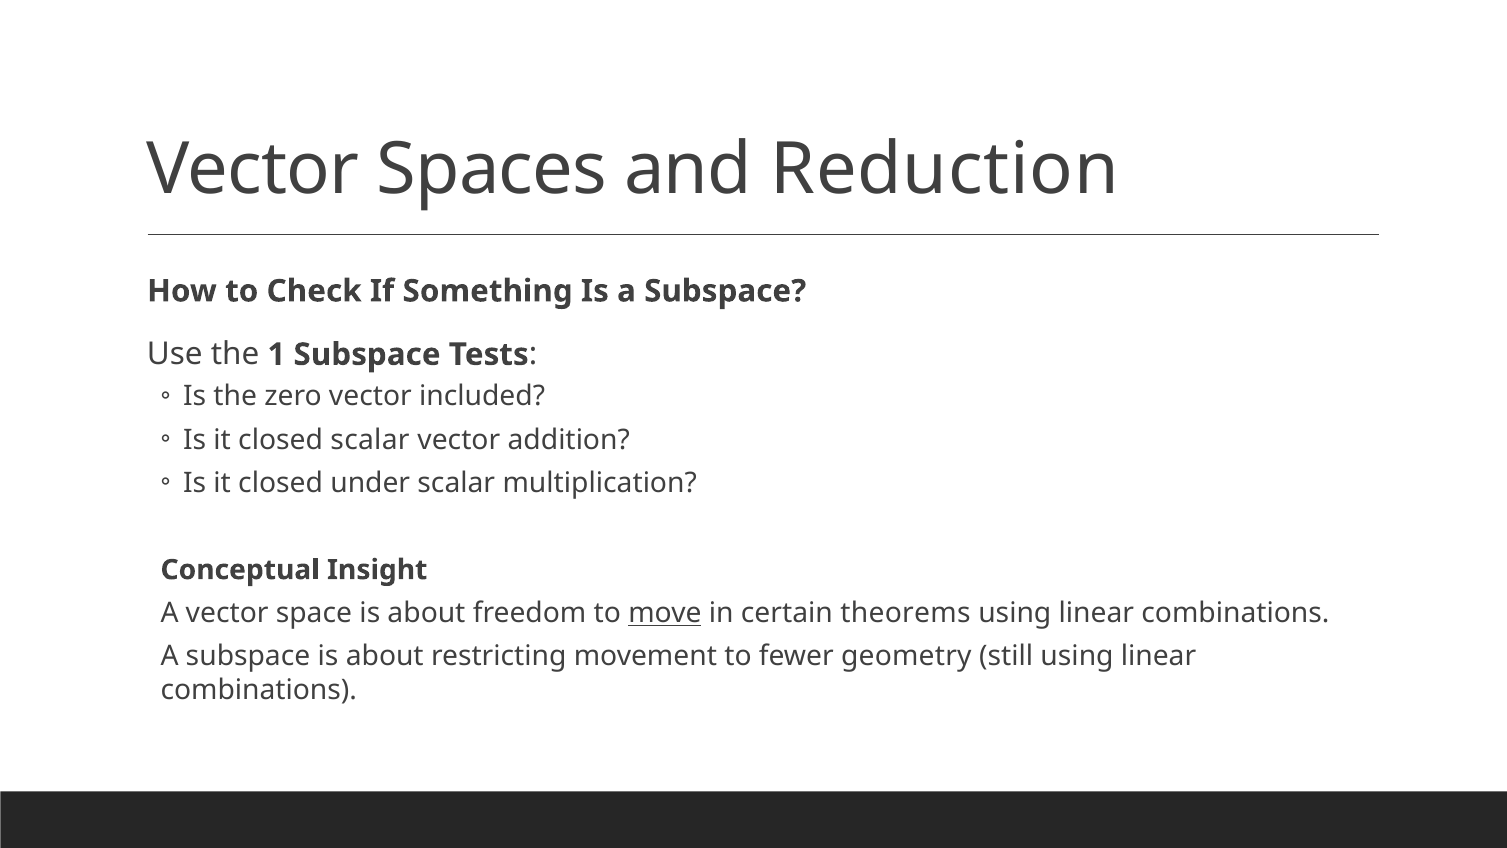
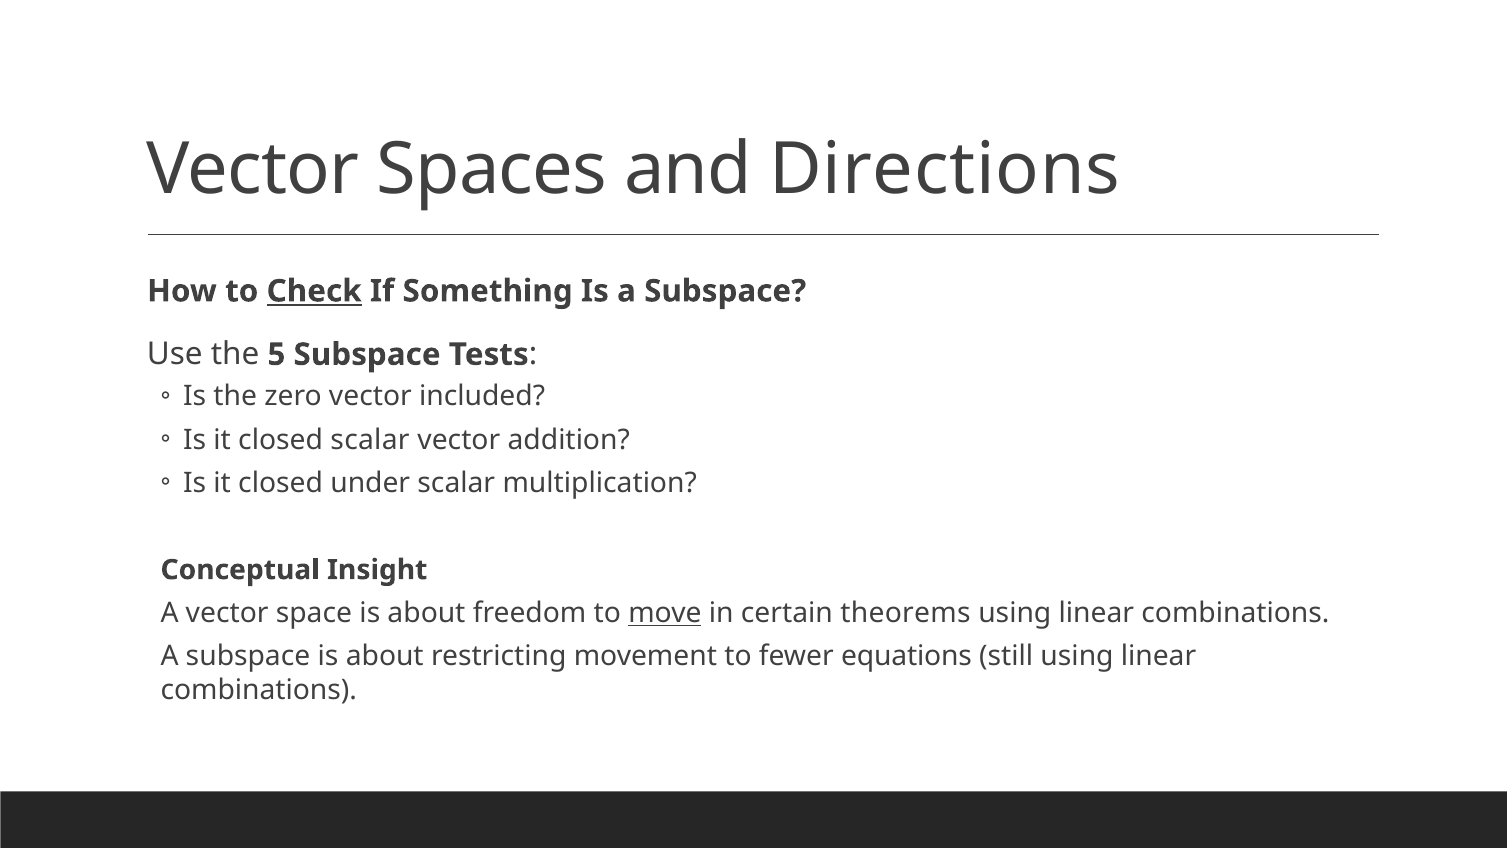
Reduction: Reduction -> Directions (945, 170)
Check underline: none -> present (314, 291)
1: 1 -> 5 (276, 354)
geometry: geometry -> equations (907, 656)
